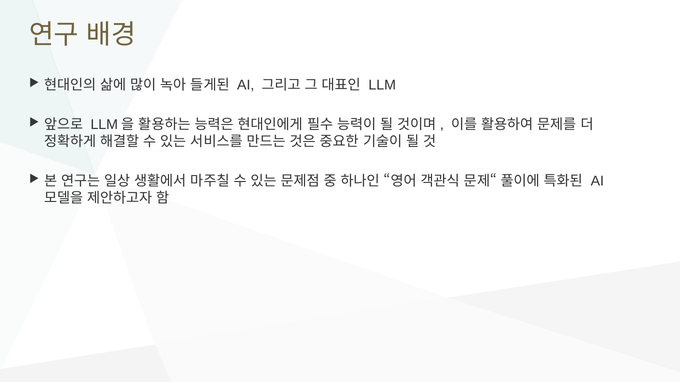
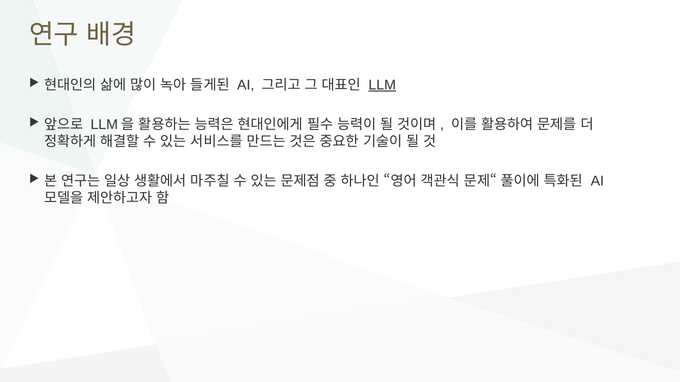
LLM underline: none -> present (382, 85)
